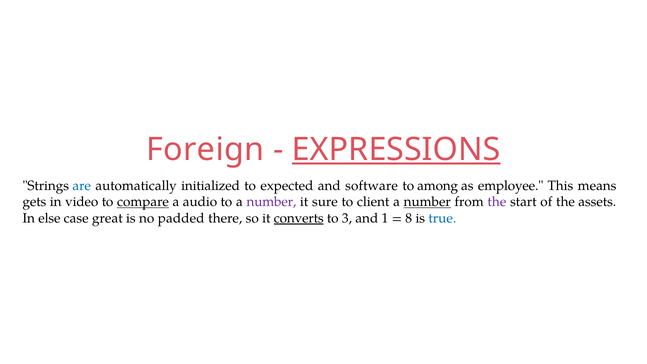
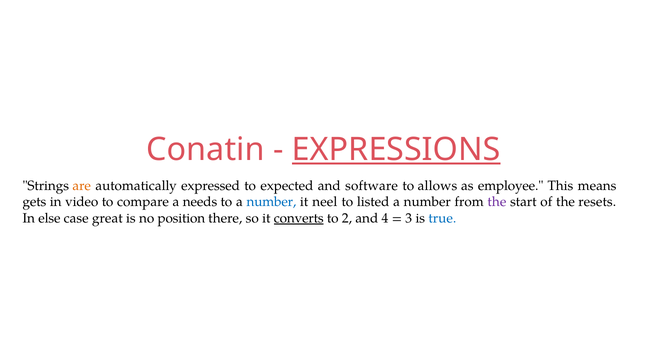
Foreign: Foreign -> Conatin (205, 149)
are colour: blue -> orange (82, 186)
initialized: initialized -> expressed (211, 186)
among: among -> allows (438, 186)
compare underline: present -> none (143, 202)
audio: audio -> needs (200, 202)
number colour: purple -> blue (271, 202)
sure: sure -> neel (325, 202)
client: client -> listed (373, 202)
number underline: present -> none (427, 202)
assets: assets -> resets (597, 202)
padded: padded -> position (181, 218)
3: 3 -> 2 (347, 218)
1: 1 -> 4 (385, 218)
8: 8 -> 3 (409, 218)
